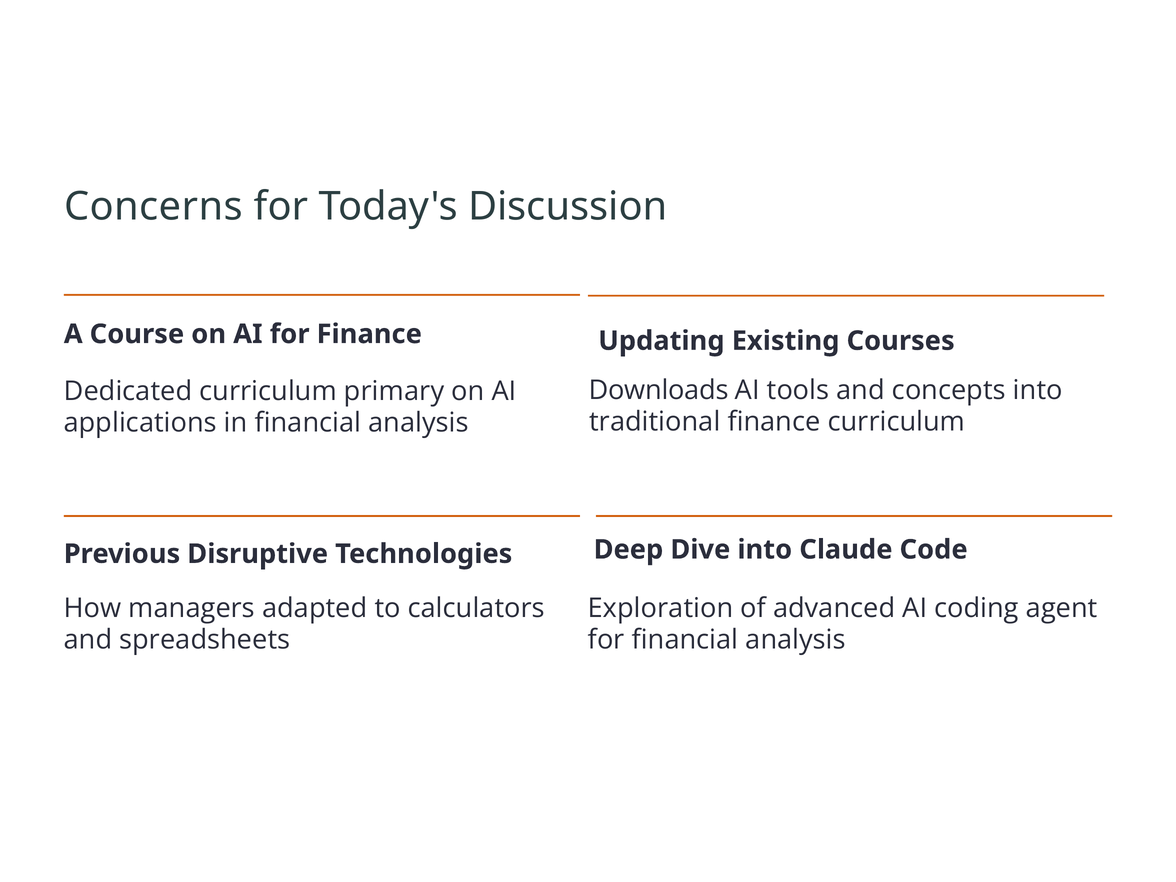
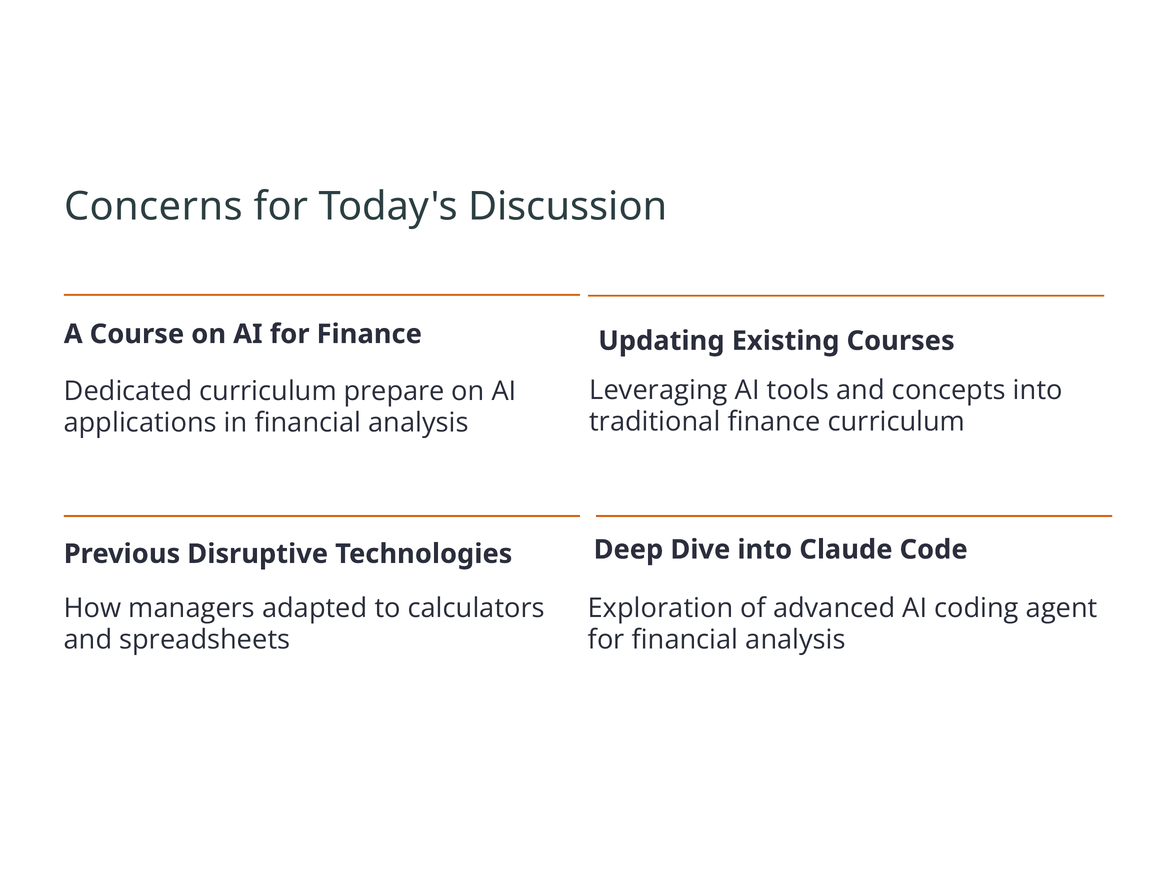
Downloads: Downloads -> Leveraging (658, 390)
primary: primary -> prepare (394, 391)
